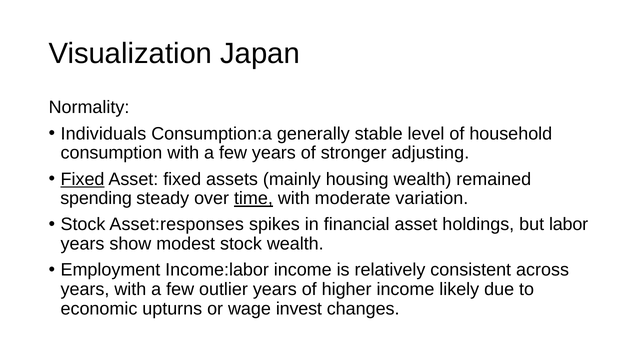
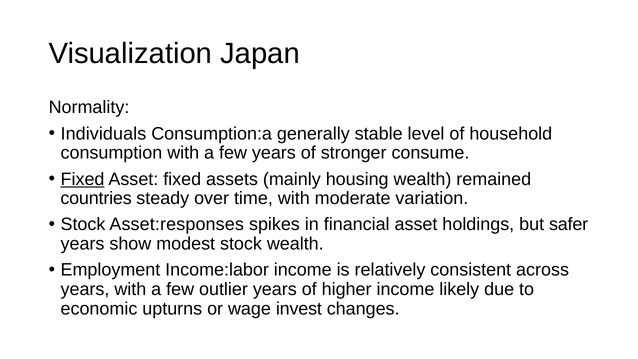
adjusting: adjusting -> consume (430, 153)
spending: spending -> countries (96, 198)
time underline: present -> none (253, 198)
labor: labor -> safer (569, 224)
